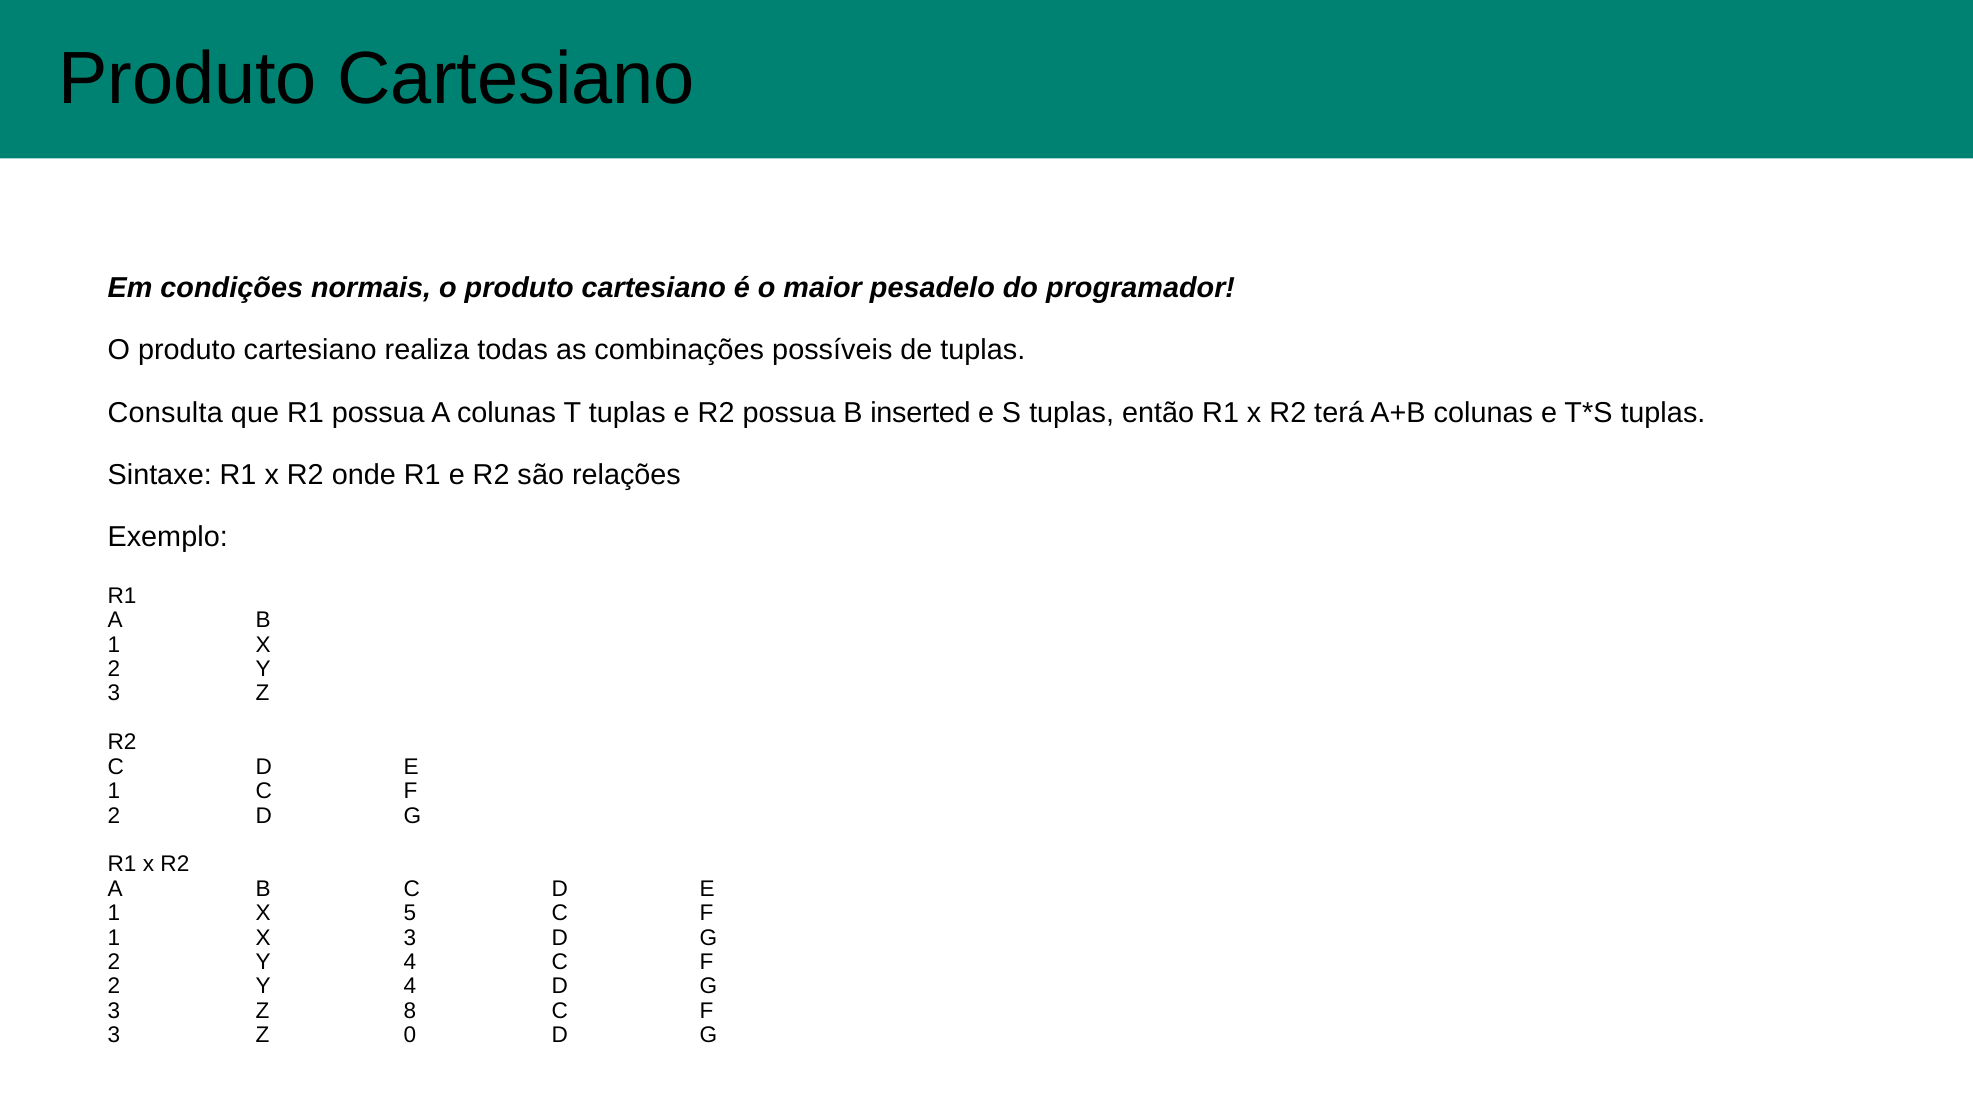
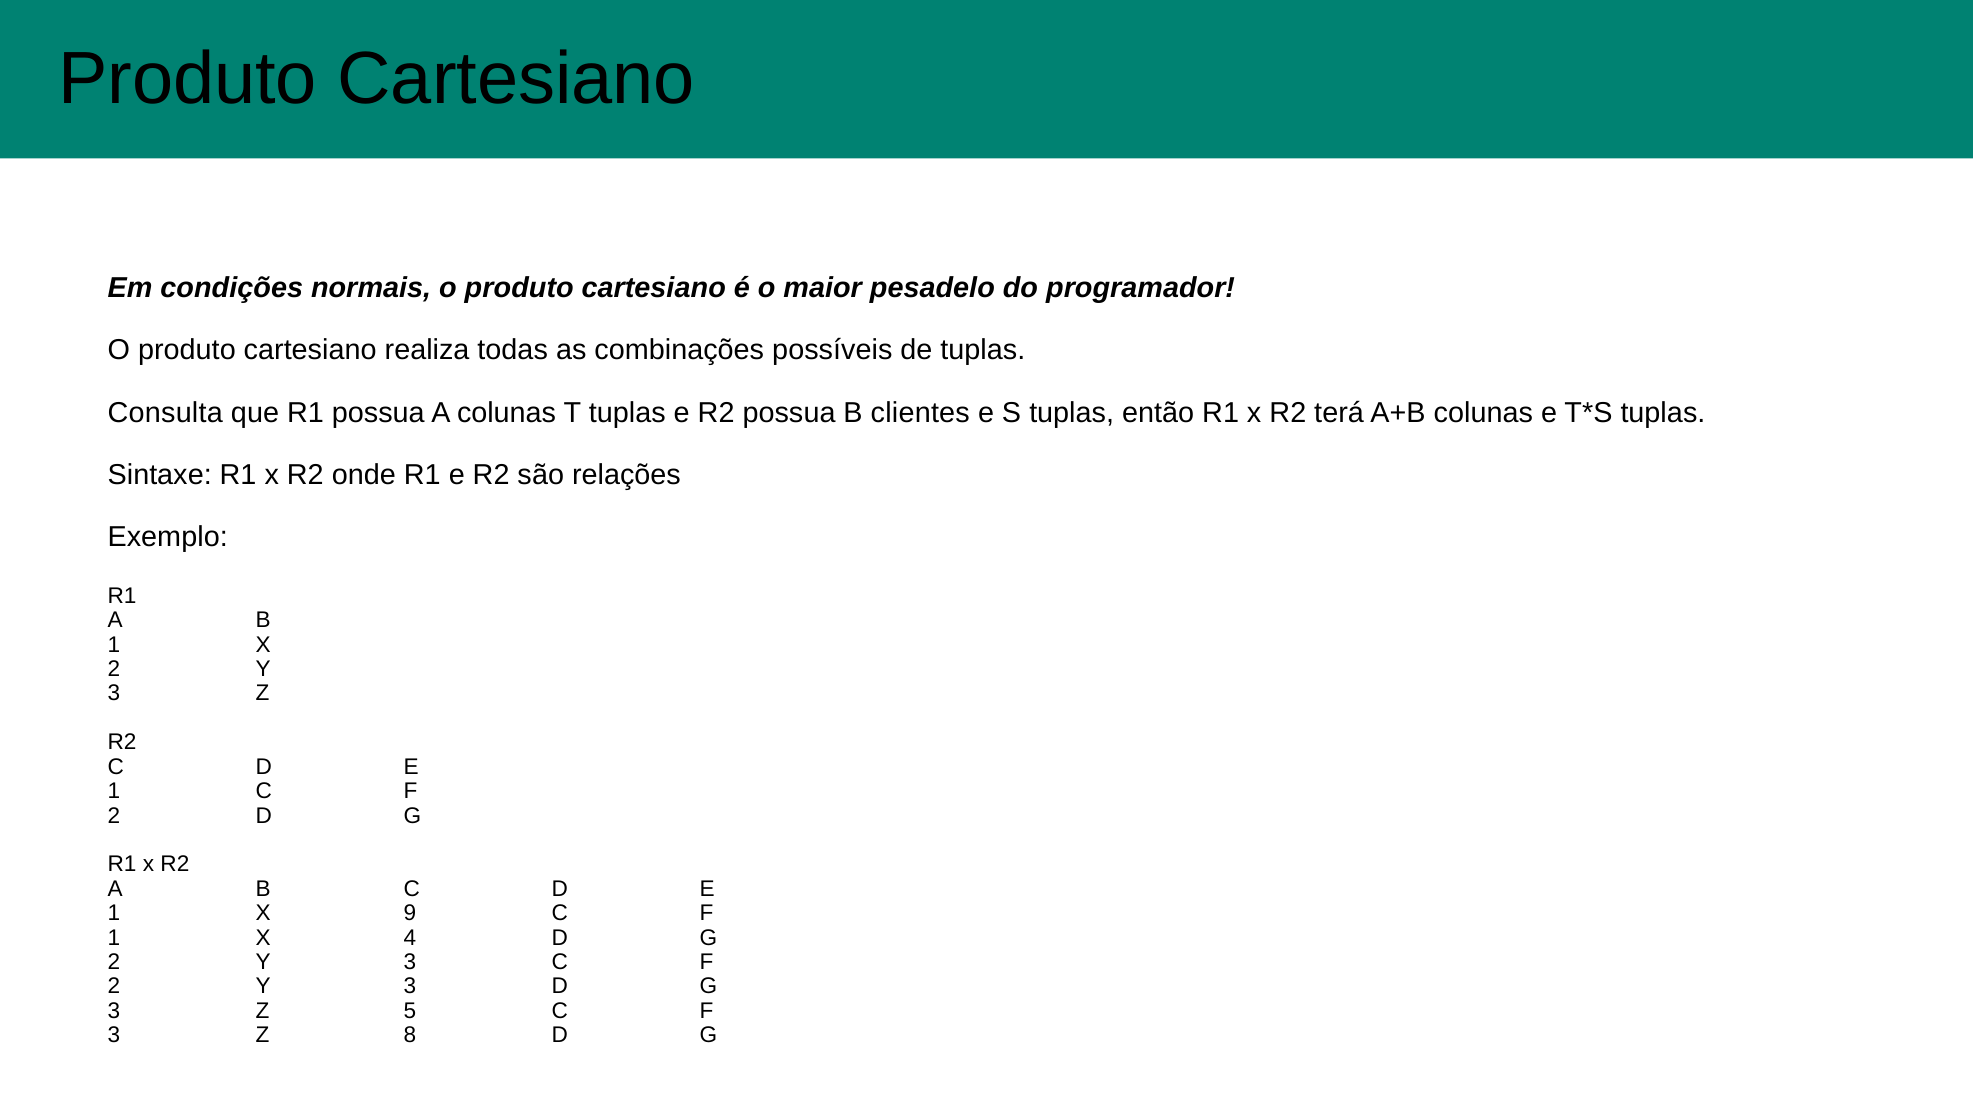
inserted: inserted -> clientes (920, 413)
5: 5 -> 9 (410, 913)
X 3: 3 -> 4 (410, 937)
4: 4 -> 3 (410, 962)
4: 4 -> 3 (410, 986)
8: 8 -> 5 (410, 1011)
0: 0 -> 8 (410, 1035)
